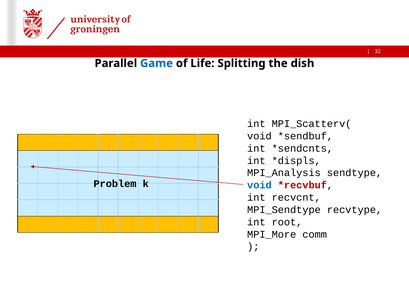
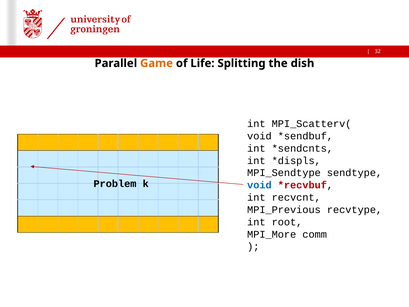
Game colour: blue -> orange (156, 63)
MPI_Analysis: MPI_Analysis -> MPI_Sendtype (284, 173)
MPI_Sendtype: MPI_Sendtype -> MPI_Previous (284, 210)
